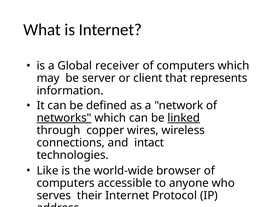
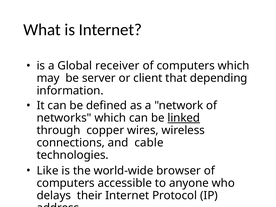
represents: represents -> depending (219, 78)
networks underline: present -> none (64, 118)
intact: intact -> cable (149, 143)
serves: serves -> delays (54, 195)
